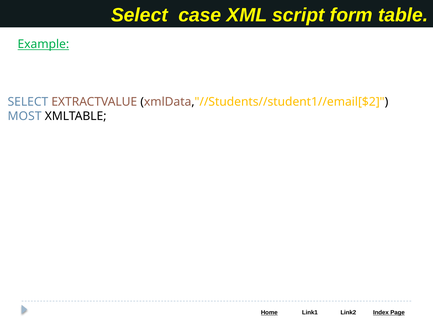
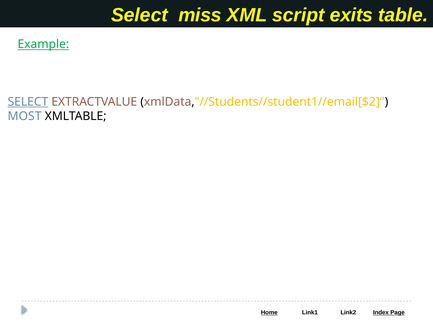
case: case -> miss (200, 15)
form: form -> exits (351, 15)
SELECT underline: none -> present (28, 102)
